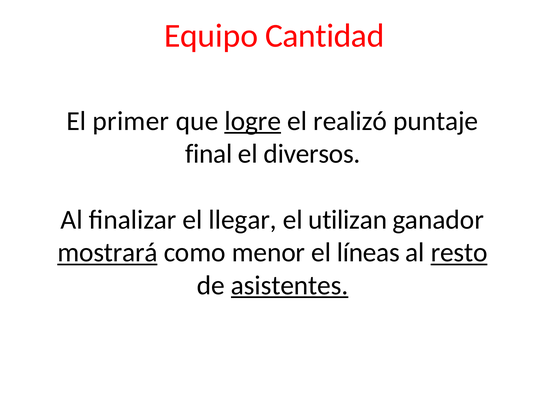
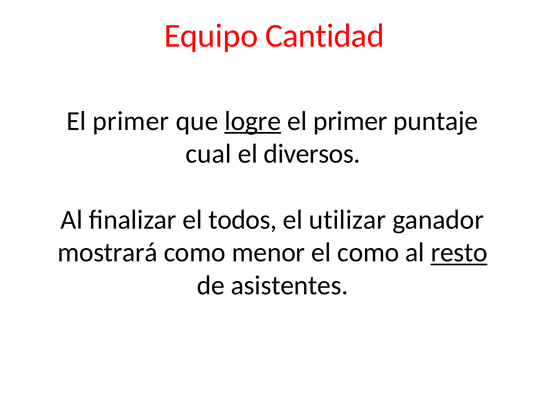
realizó: realizó -> primer (350, 121)
final: final -> cual (208, 154)
llegar: llegar -> todos (243, 220)
utilizan: utilizan -> utilizar (347, 220)
mostrará underline: present -> none (108, 253)
el líneas: líneas -> como (368, 253)
asistentes underline: present -> none (290, 285)
